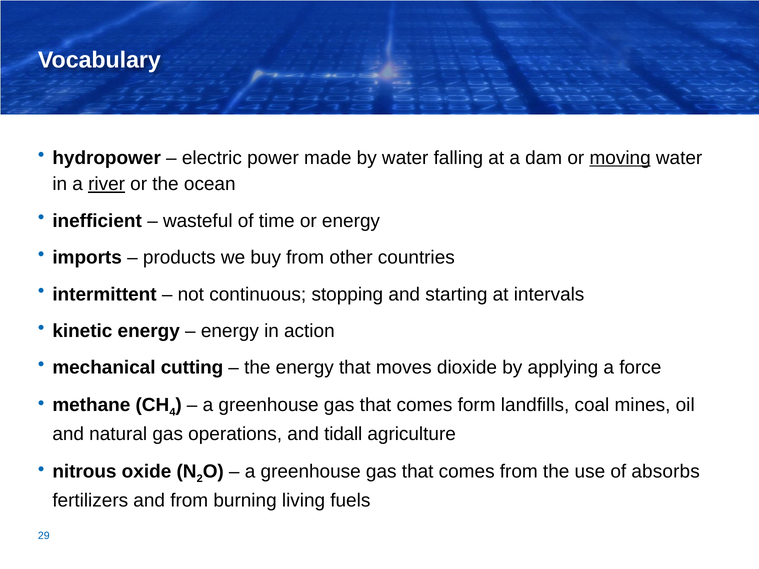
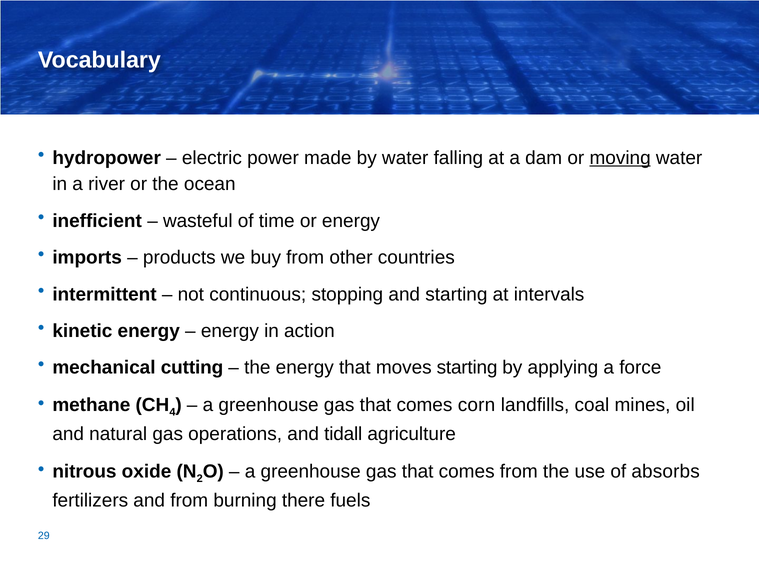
river underline: present -> none (107, 184)
moves dioxide: dioxide -> starting (467, 368)
form: form -> corn (477, 405)
living: living -> there (304, 501)
